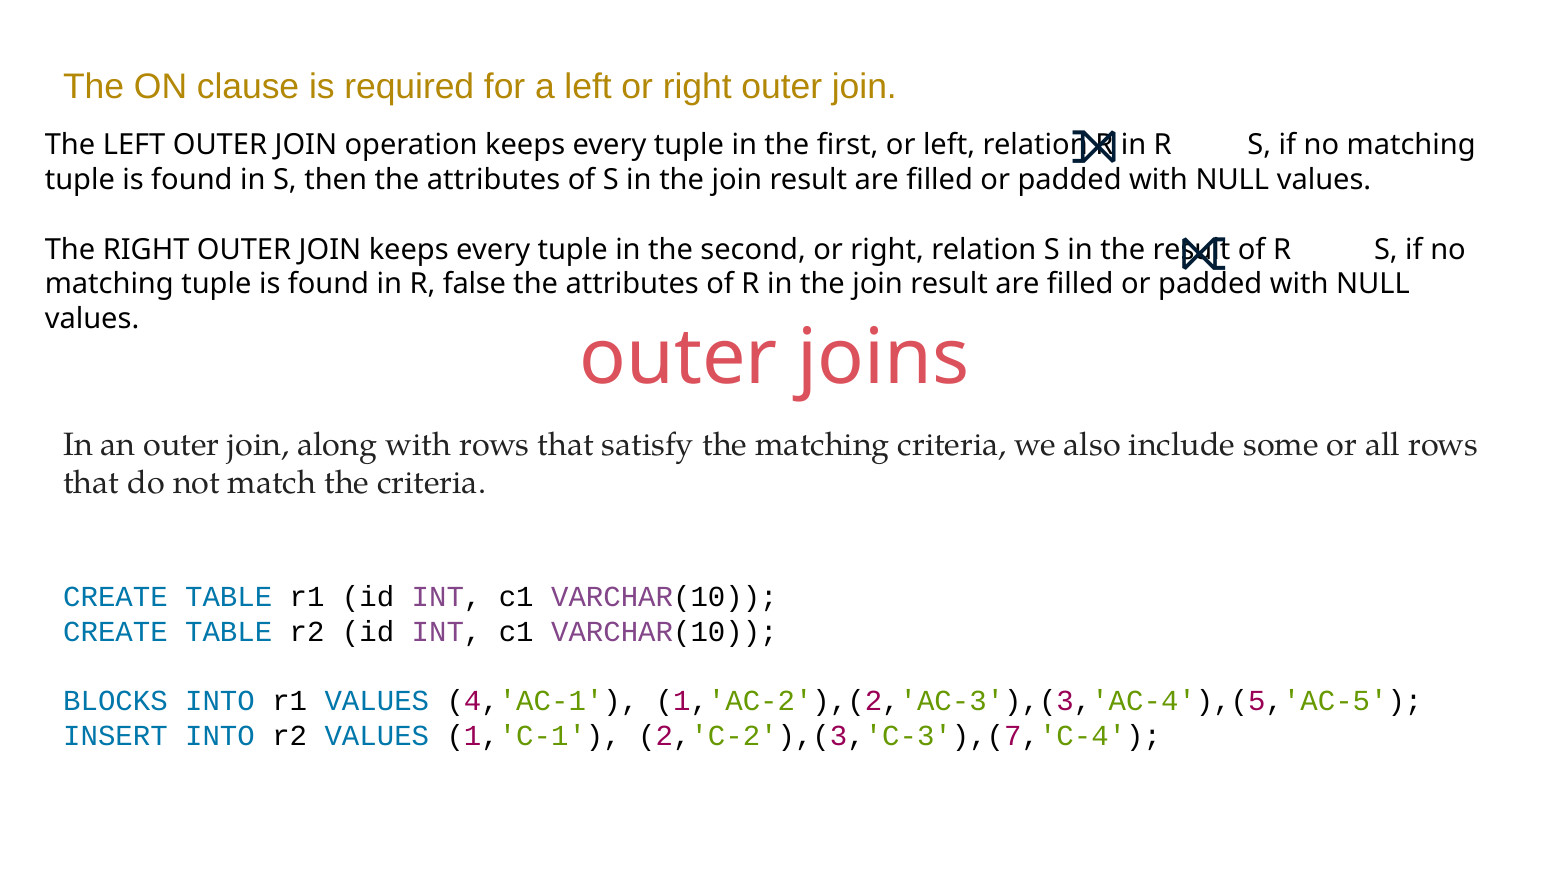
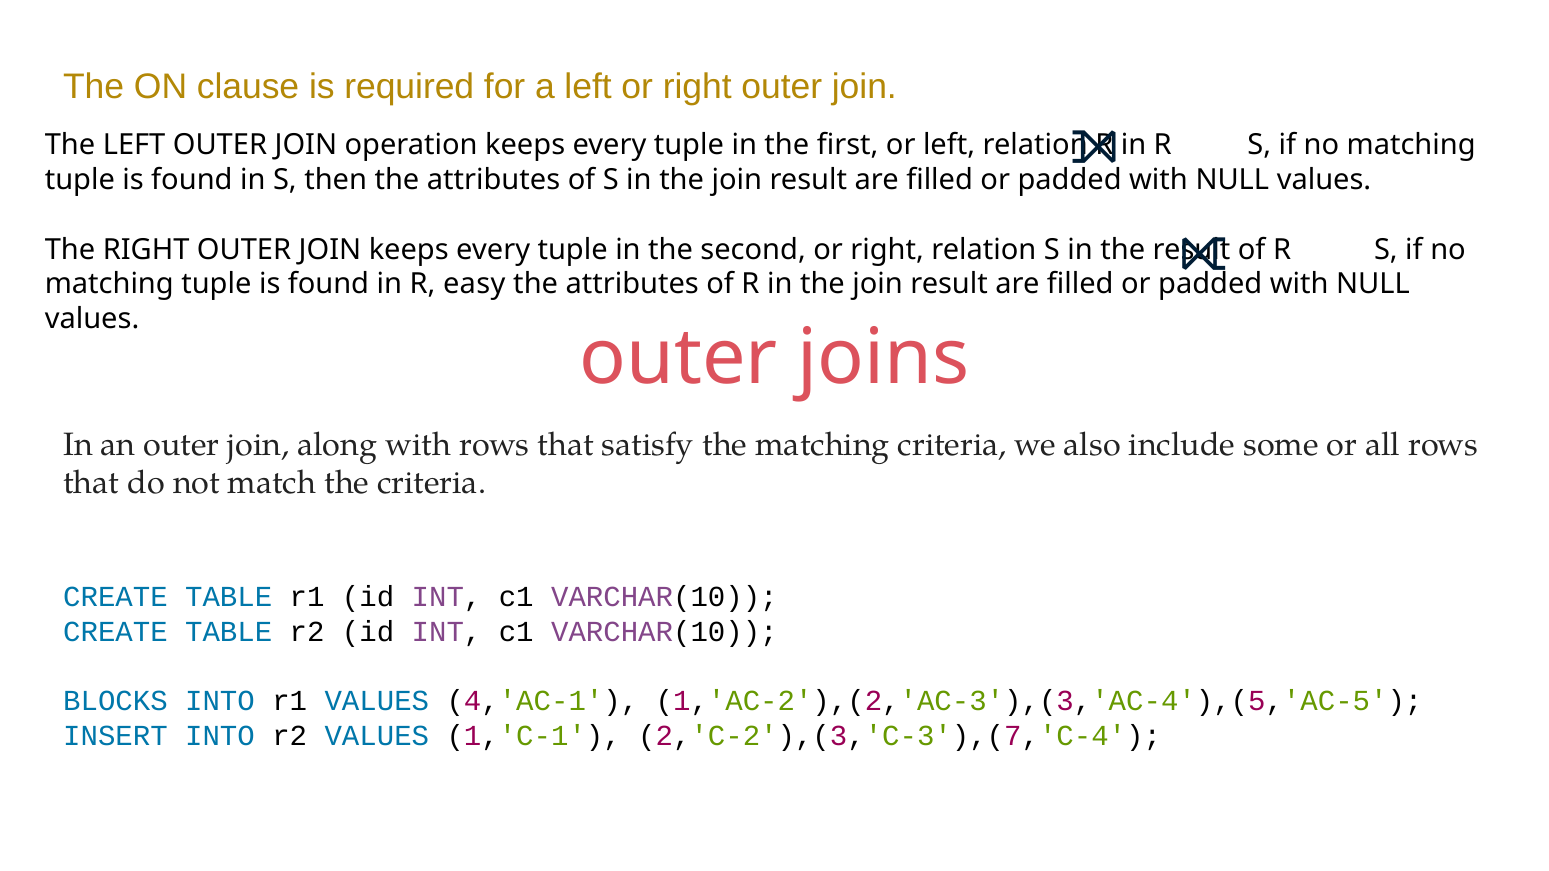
false: false -> easy (474, 284)
